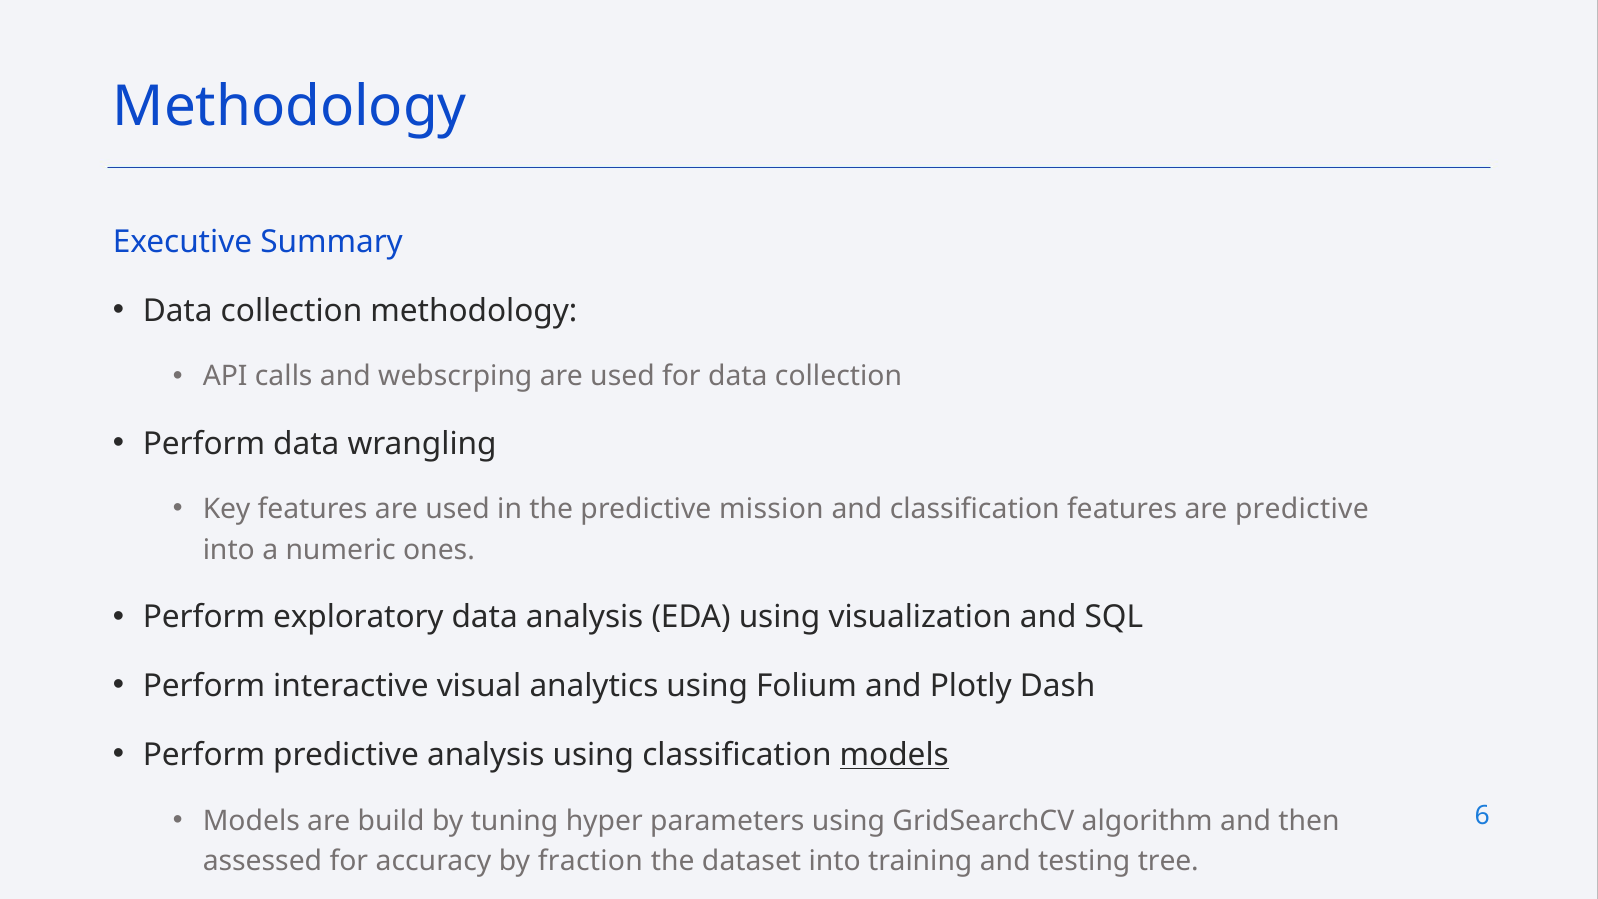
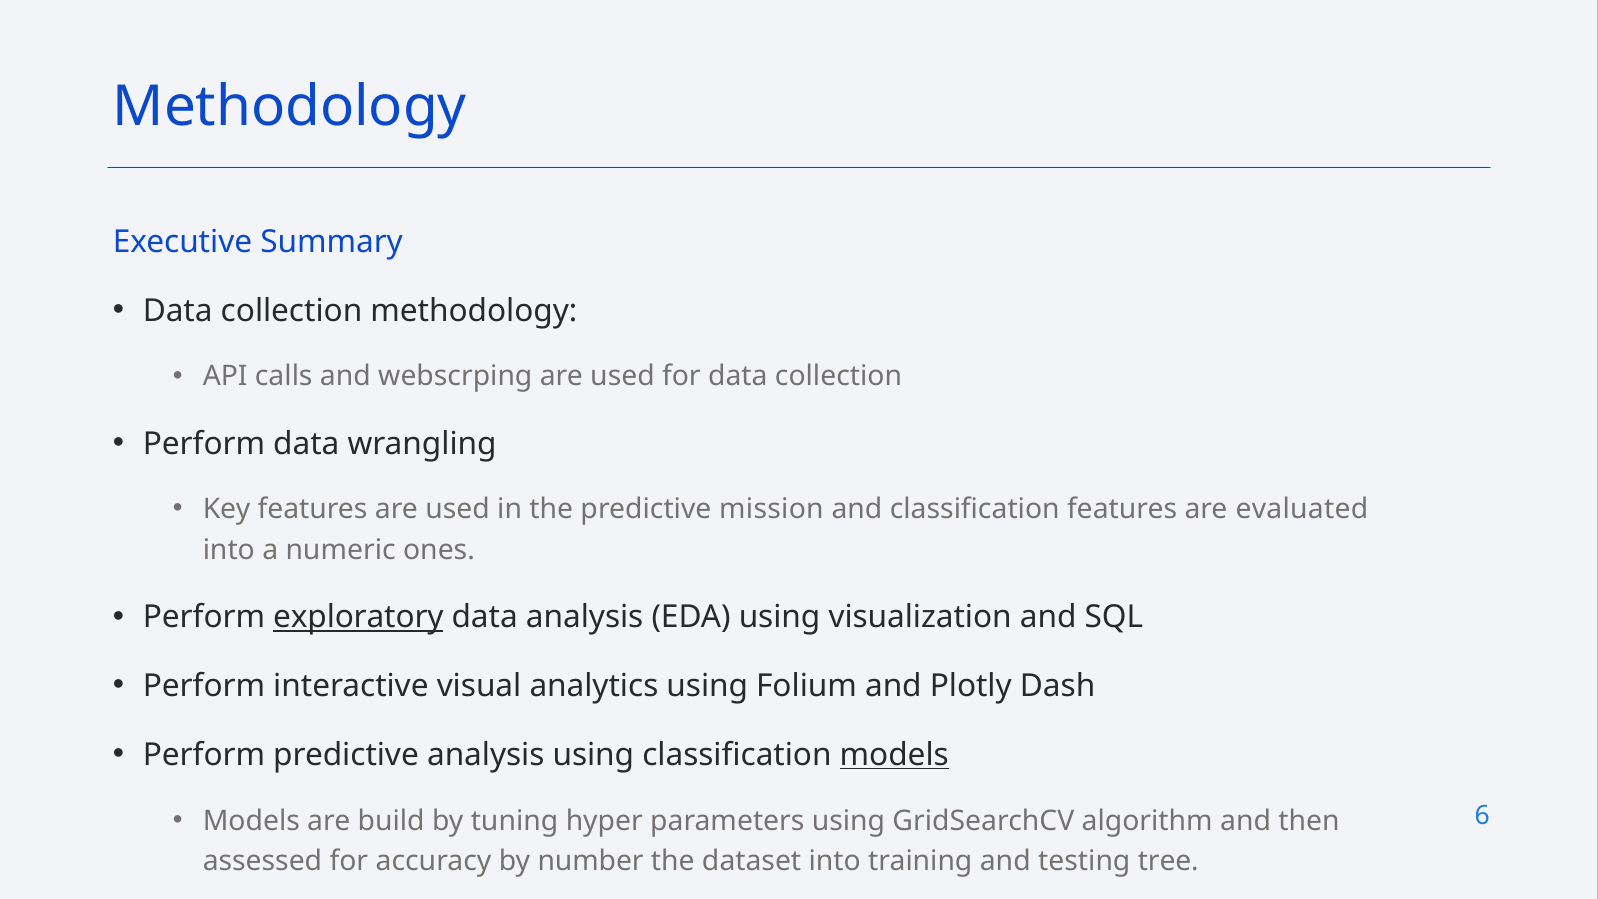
are predictive: predictive -> evaluated (1302, 509)
exploratory underline: none -> present (358, 617)
fraction: fraction -> number (591, 861)
